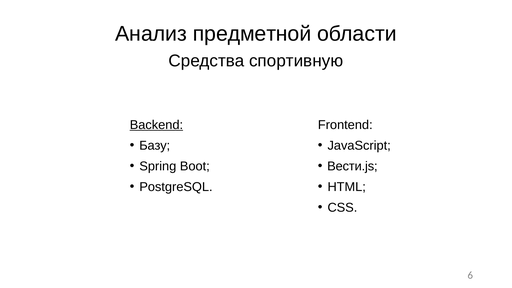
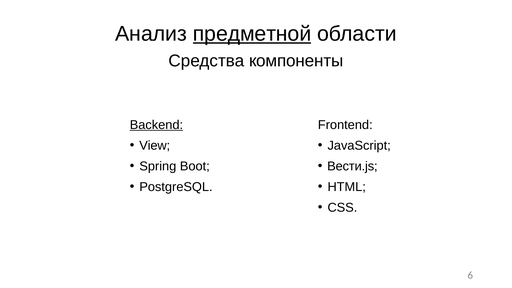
предметной underline: none -> present (252, 34)
спортивную: спортивную -> компоненты (296, 61)
Базу: Базу -> View (155, 145)
